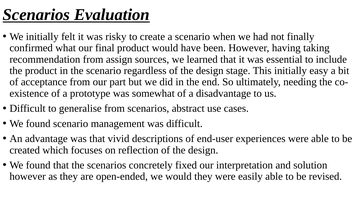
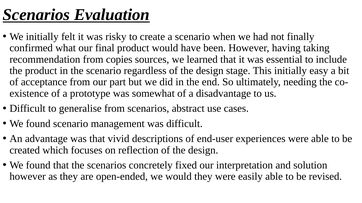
assign: assign -> copies (119, 59)
